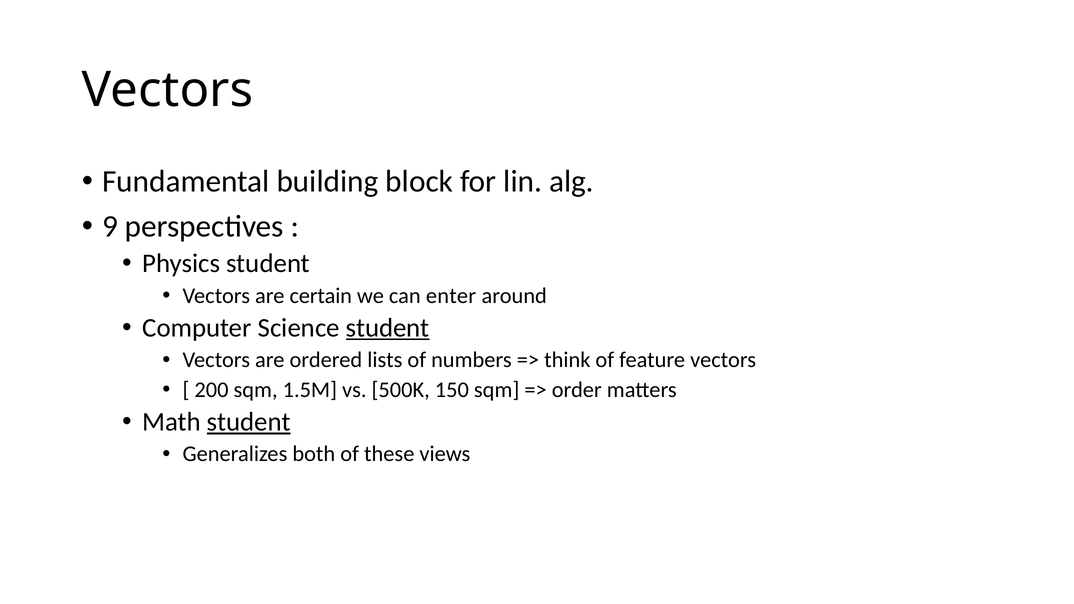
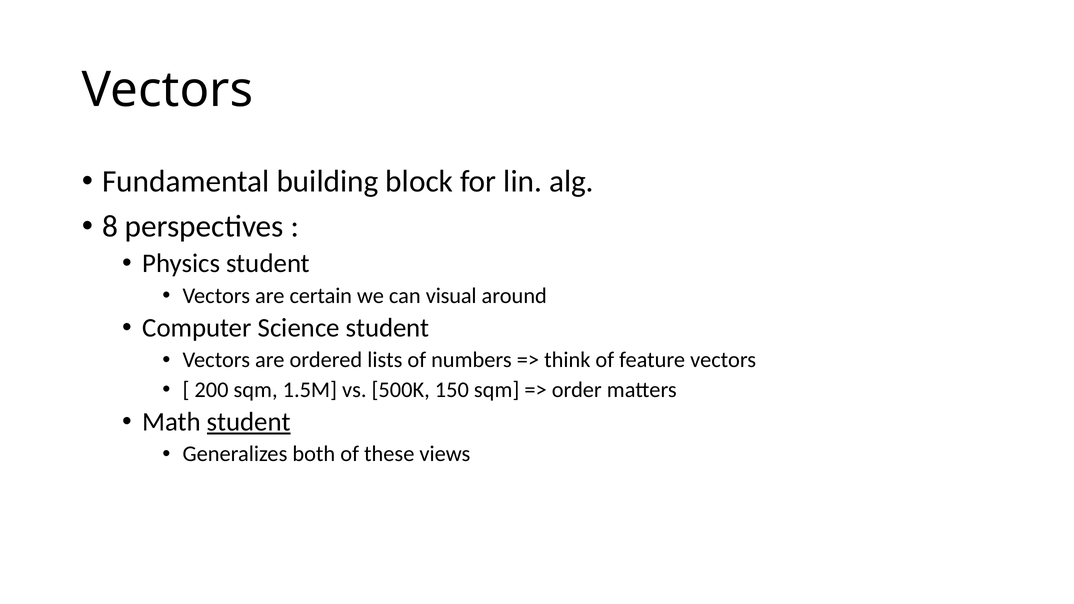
9: 9 -> 8 (110, 227)
enter: enter -> visual (451, 296)
student underline: present -> none (388, 328)
